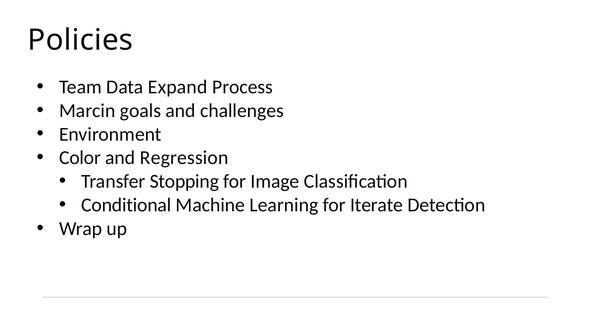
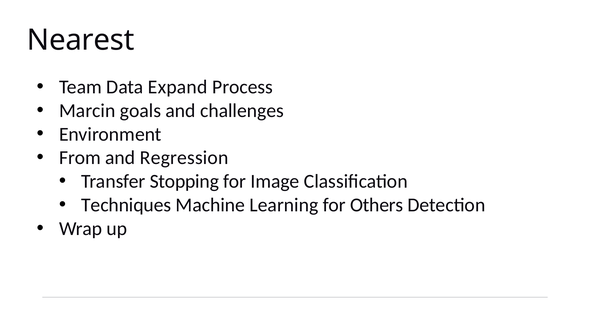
Policies: Policies -> Nearest (81, 40)
Color: Color -> From (80, 158)
Conditional: Conditional -> Techniques (126, 205)
Iterate: Iterate -> Others (377, 205)
